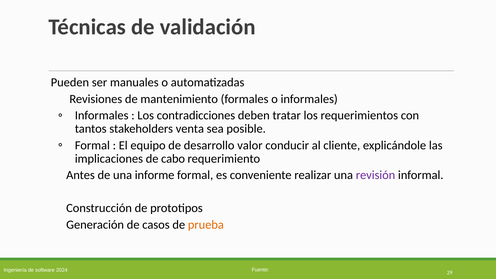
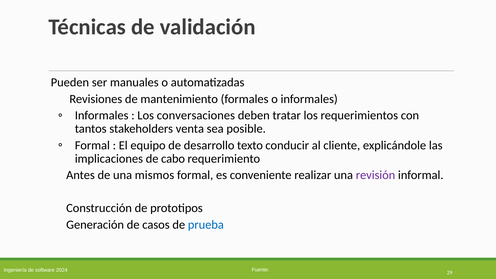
contradicciones: contradicciones -> conversaciones (196, 115)
valor: valor -> texto (250, 145)
informe: informe -> mismos (155, 175)
prueba colour: orange -> blue (206, 225)
